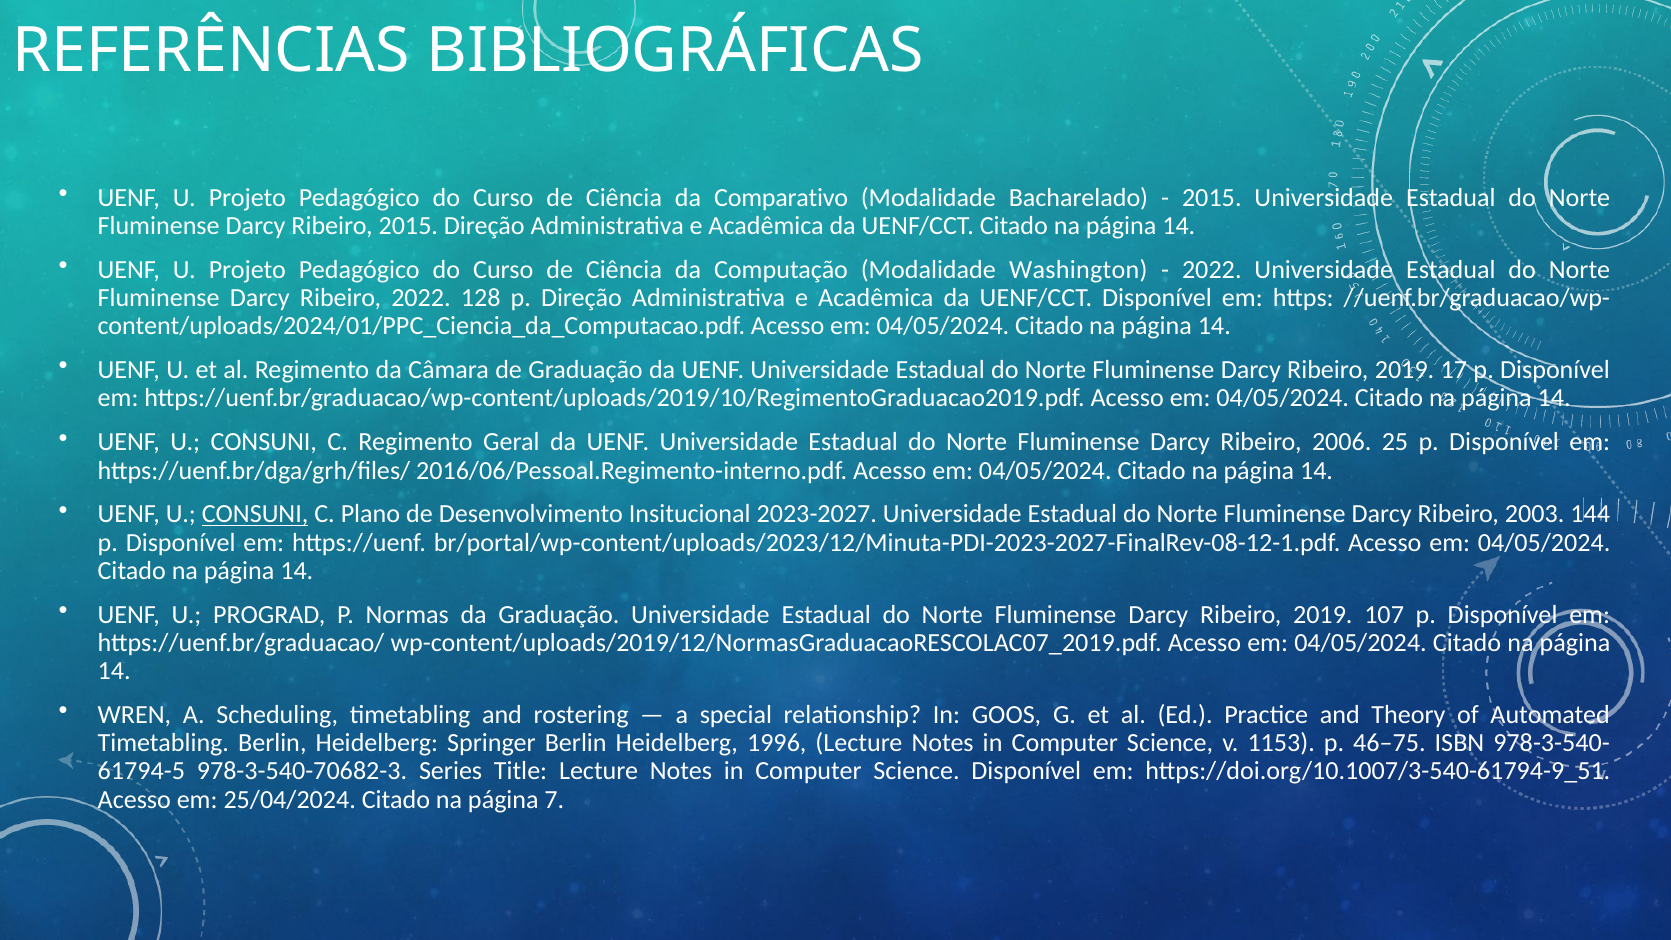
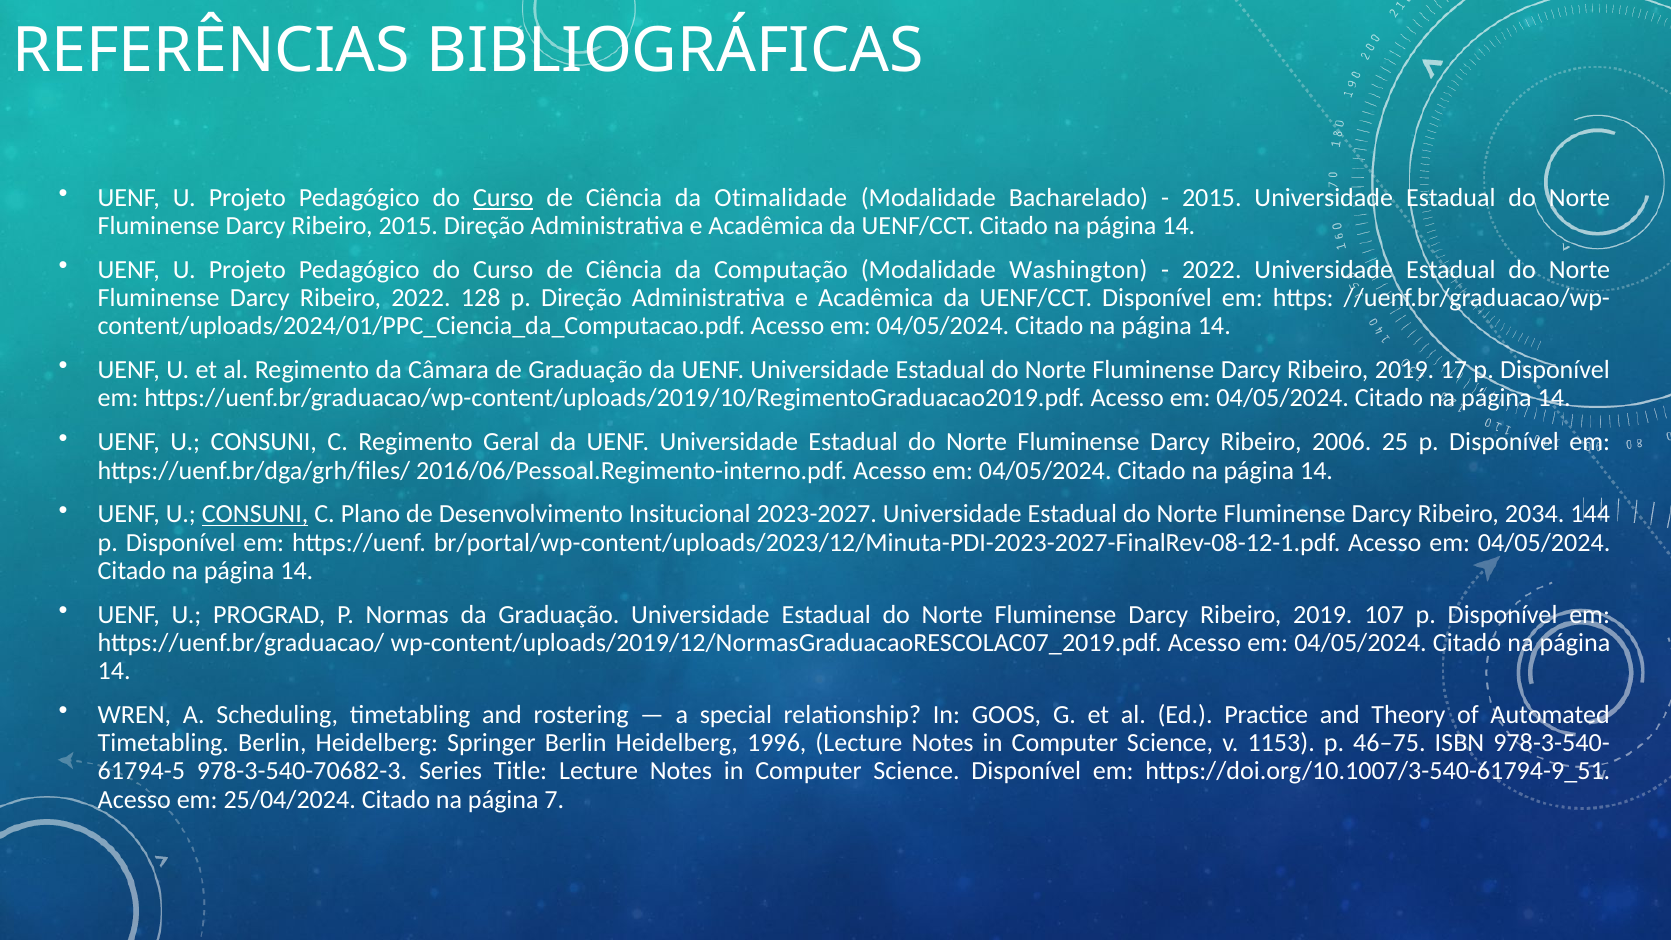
Curso underline: none -> present (503, 198)
Comparativo: Comparativo -> Otimalidade (781, 198)
2003: 2003 -> 2034 (1535, 514)
